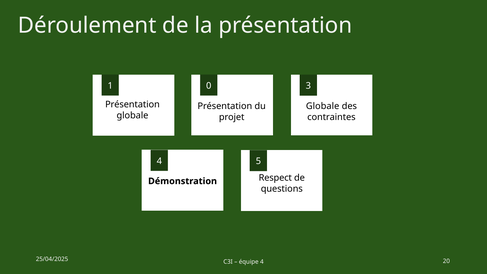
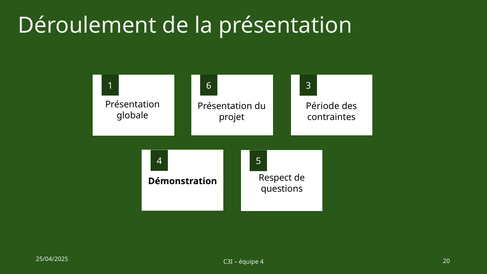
0: 0 -> 6 (209, 86)
Globale: Globale -> Période (323, 106)
